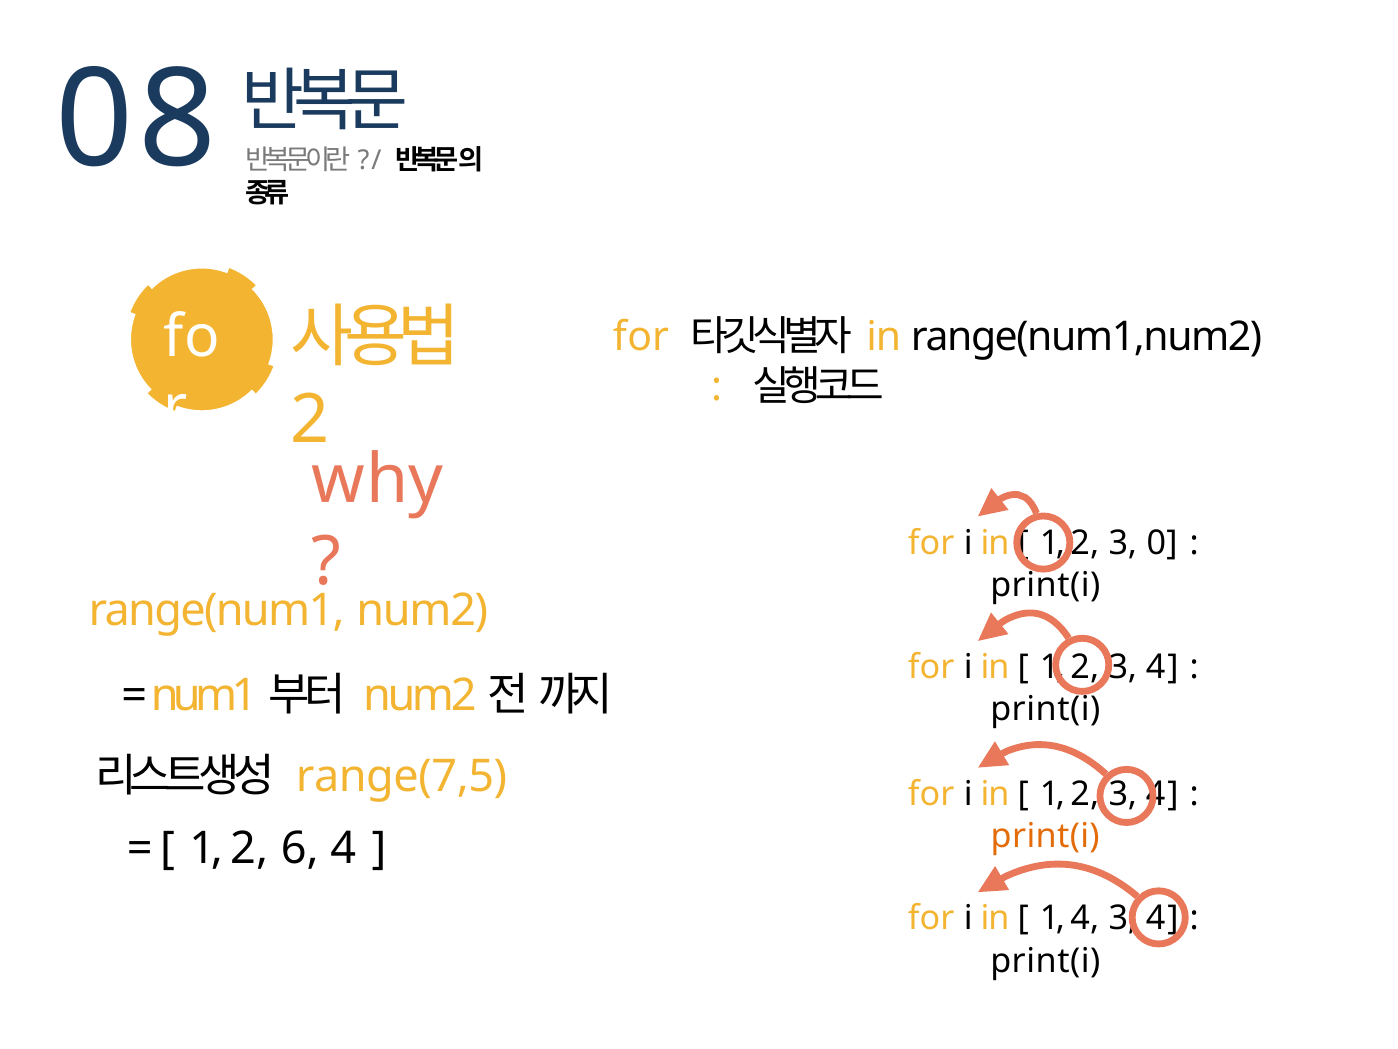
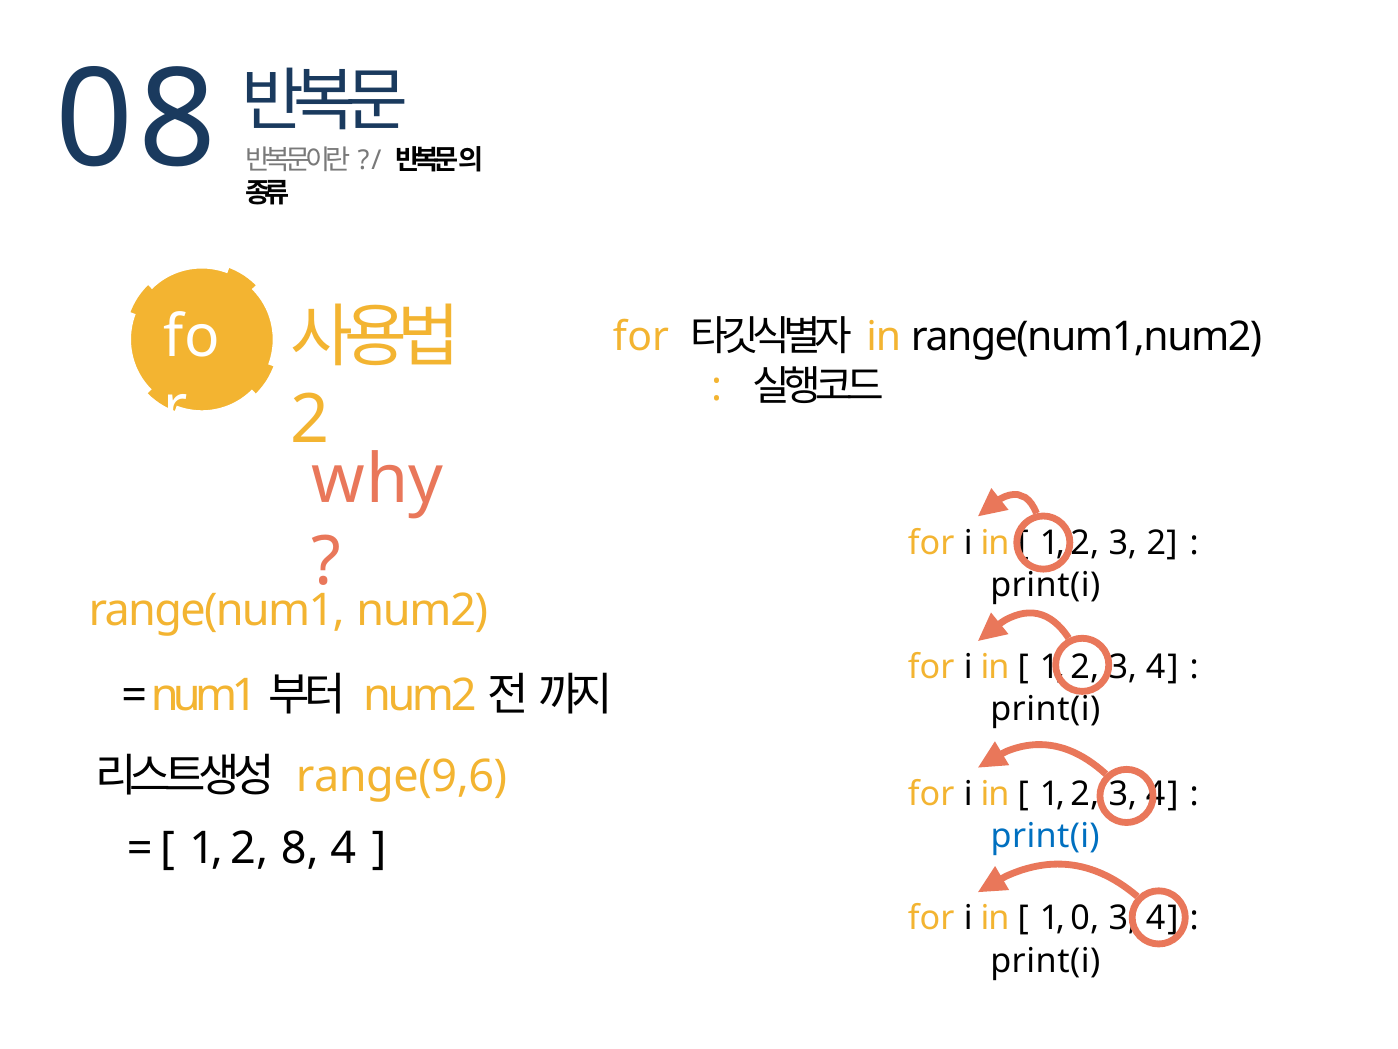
3 0: 0 -> 2 (1162, 543)
range(7,5: range(7,5 -> range(9,6 (402, 776)
print(i colour: orange -> blue (1045, 836)
6: 6 -> 8 (300, 848)
1 4: 4 -> 0 (1085, 918)
